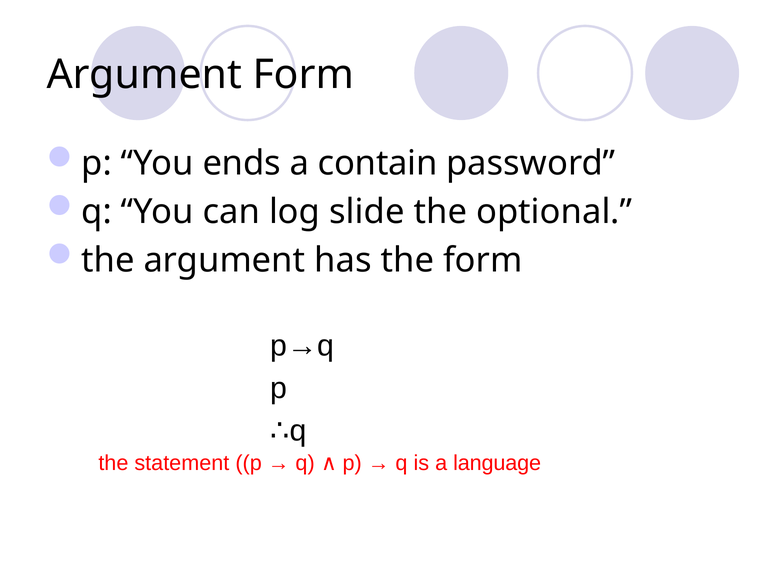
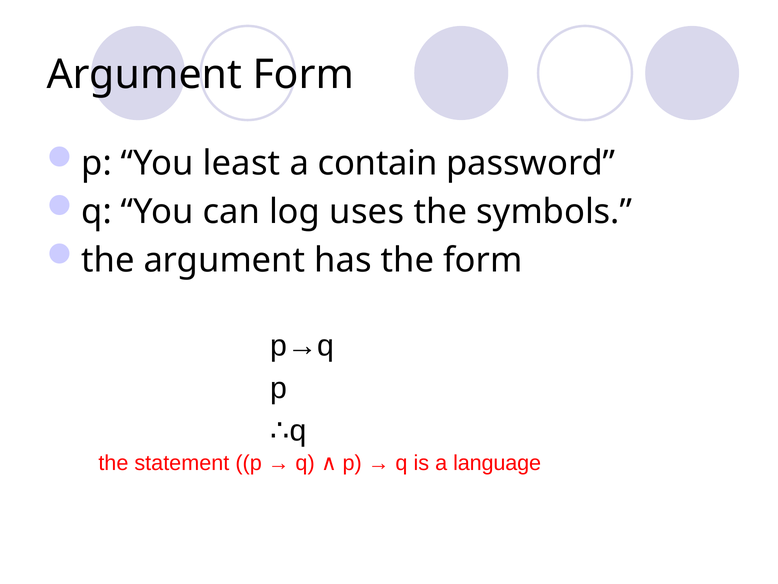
ends: ends -> least (241, 163)
slide: slide -> uses (367, 212)
optional: optional -> symbols (554, 212)
